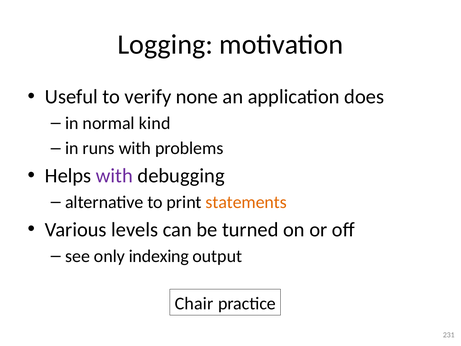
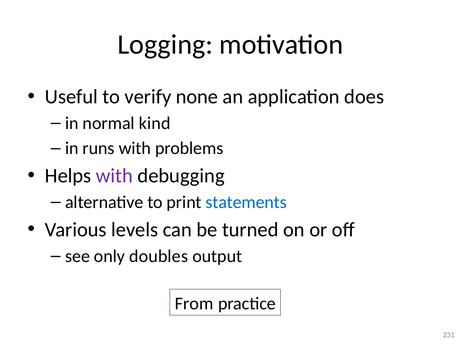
statements colour: orange -> blue (246, 202)
indexing: indexing -> doubles (159, 256)
Chair: Chair -> From (194, 303)
